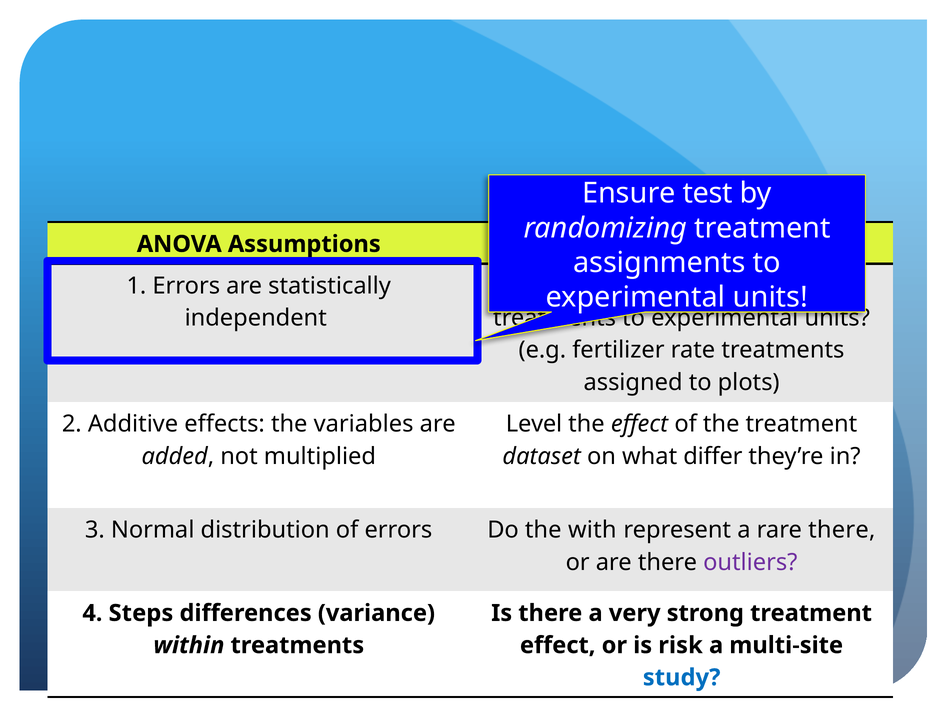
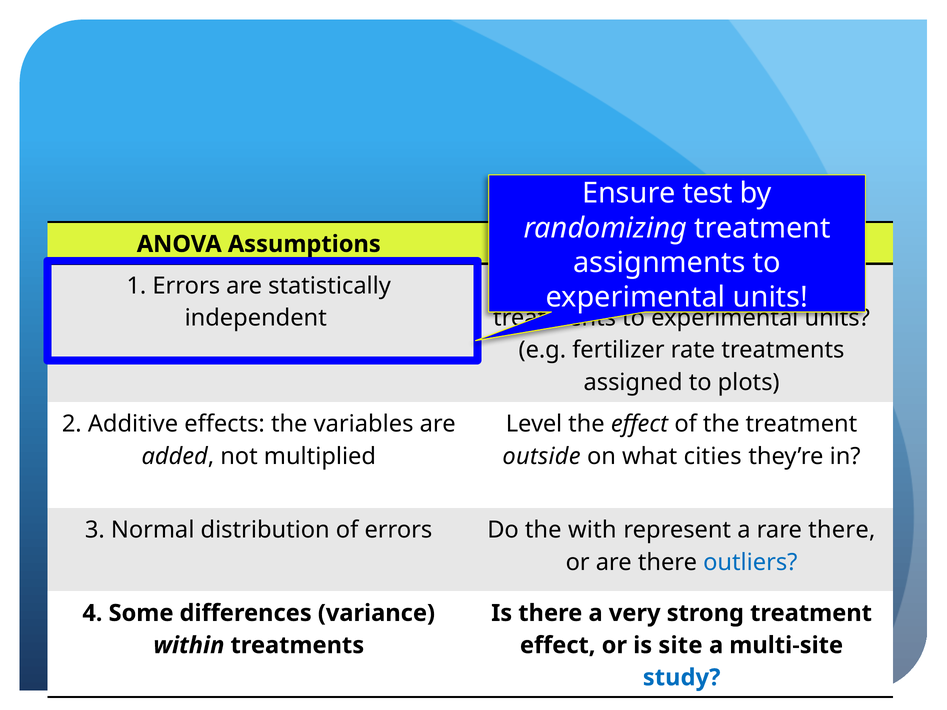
dataset: dataset -> outside (542, 456)
differ: differ -> cities (713, 456)
outliers colour: purple -> blue (750, 563)
Steps: Steps -> Some (141, 613)
risk: risk -> site (680, 646)
